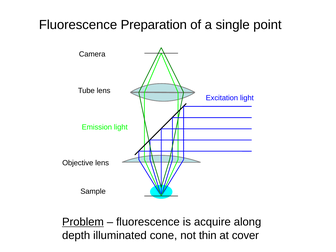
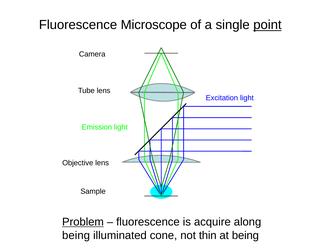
Preparation: Preparation -> Microscope (154, 25)
point underline: none -> present (267, 25)
depth: depth -> being (76, 235)
at cover: cover -> being (245, 235)
